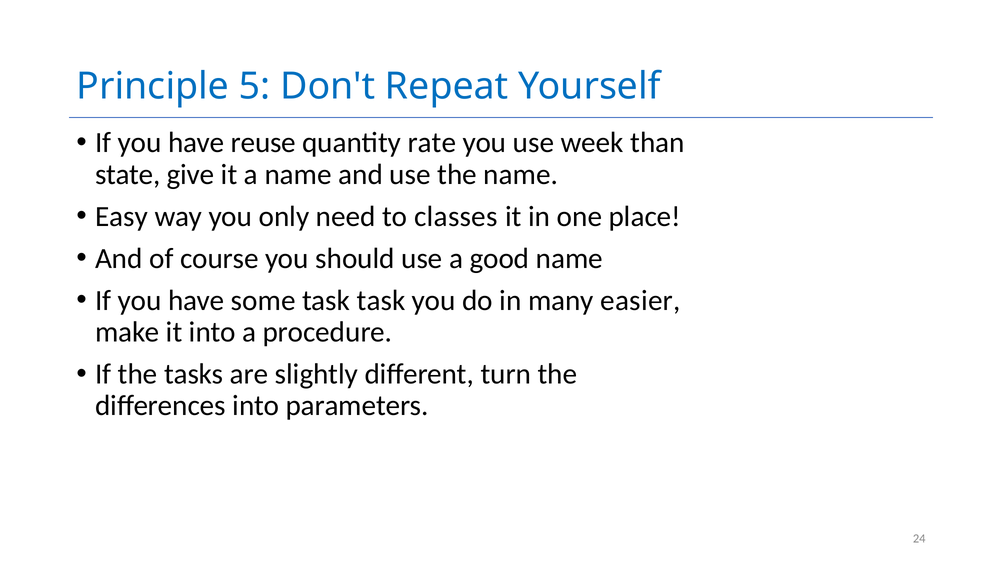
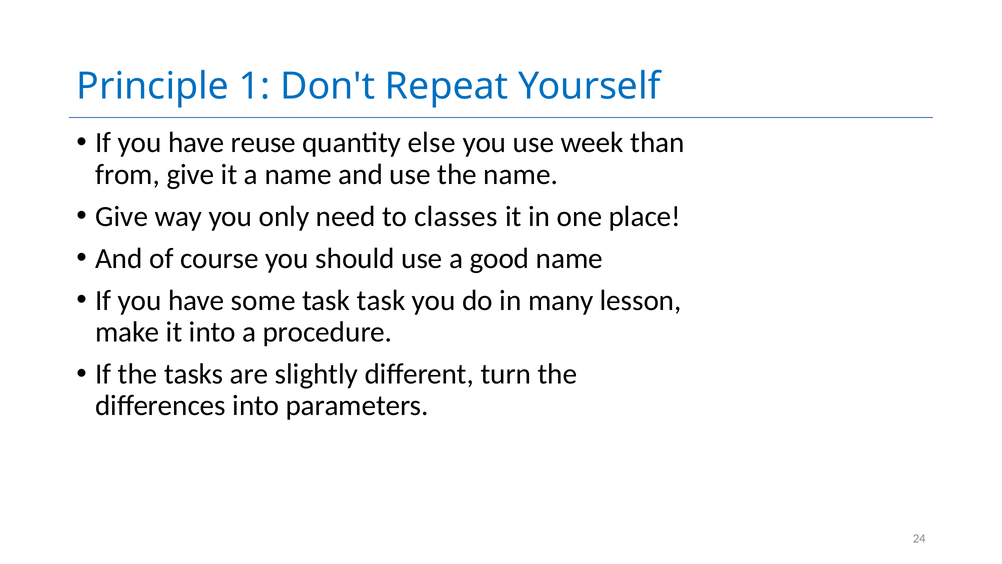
5: 5 -> 1 (255, 86)
rate: rate -> else (432, 143)
state: state -> from (128, 174)
Easy: Easy -> Give (122, 216)
easier: easier -> lesson (641, 300)
